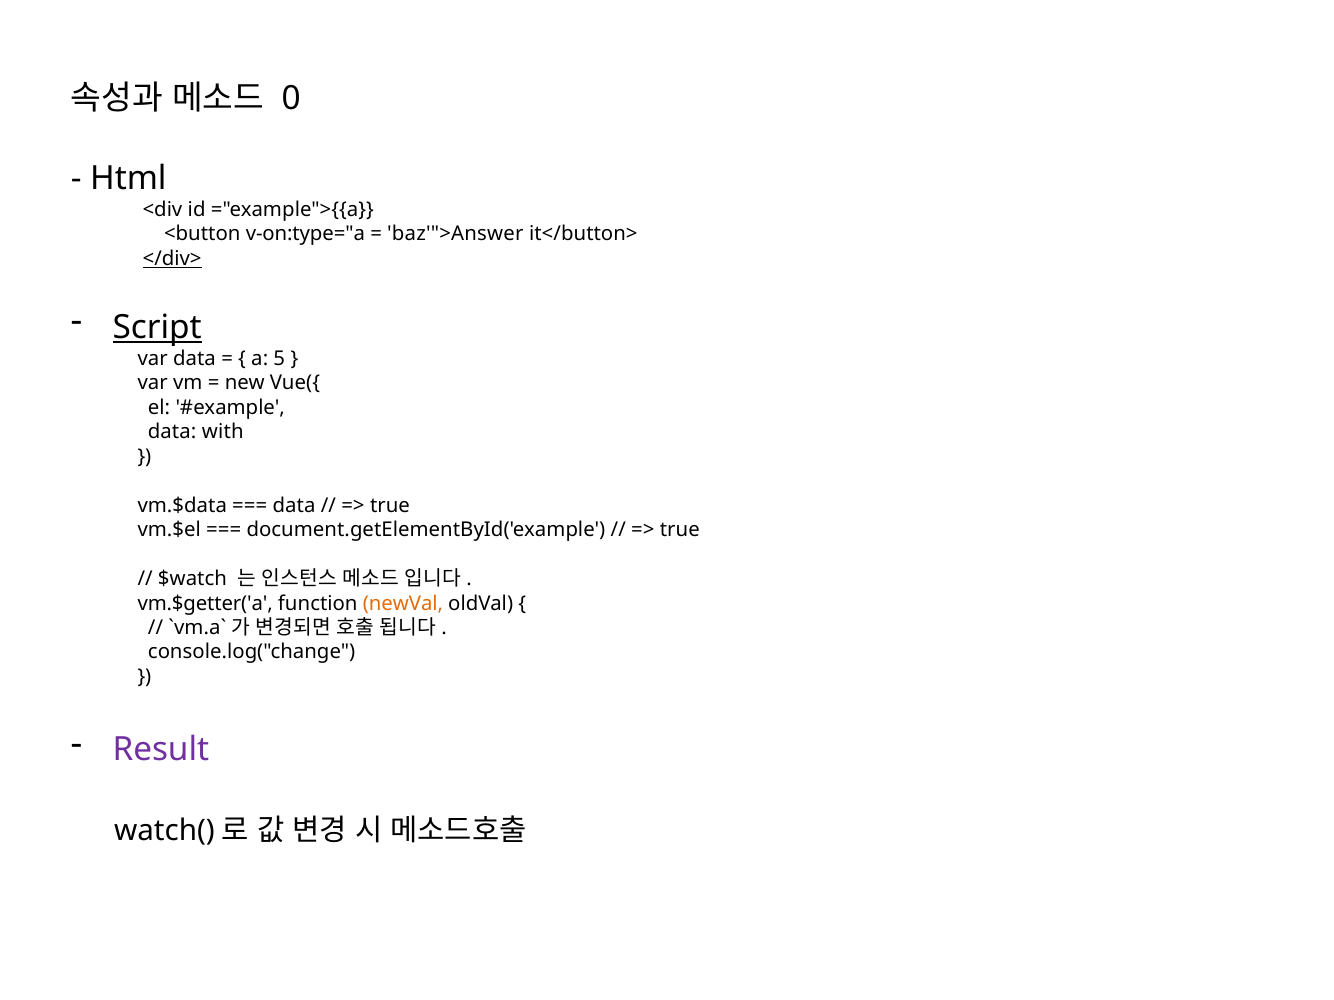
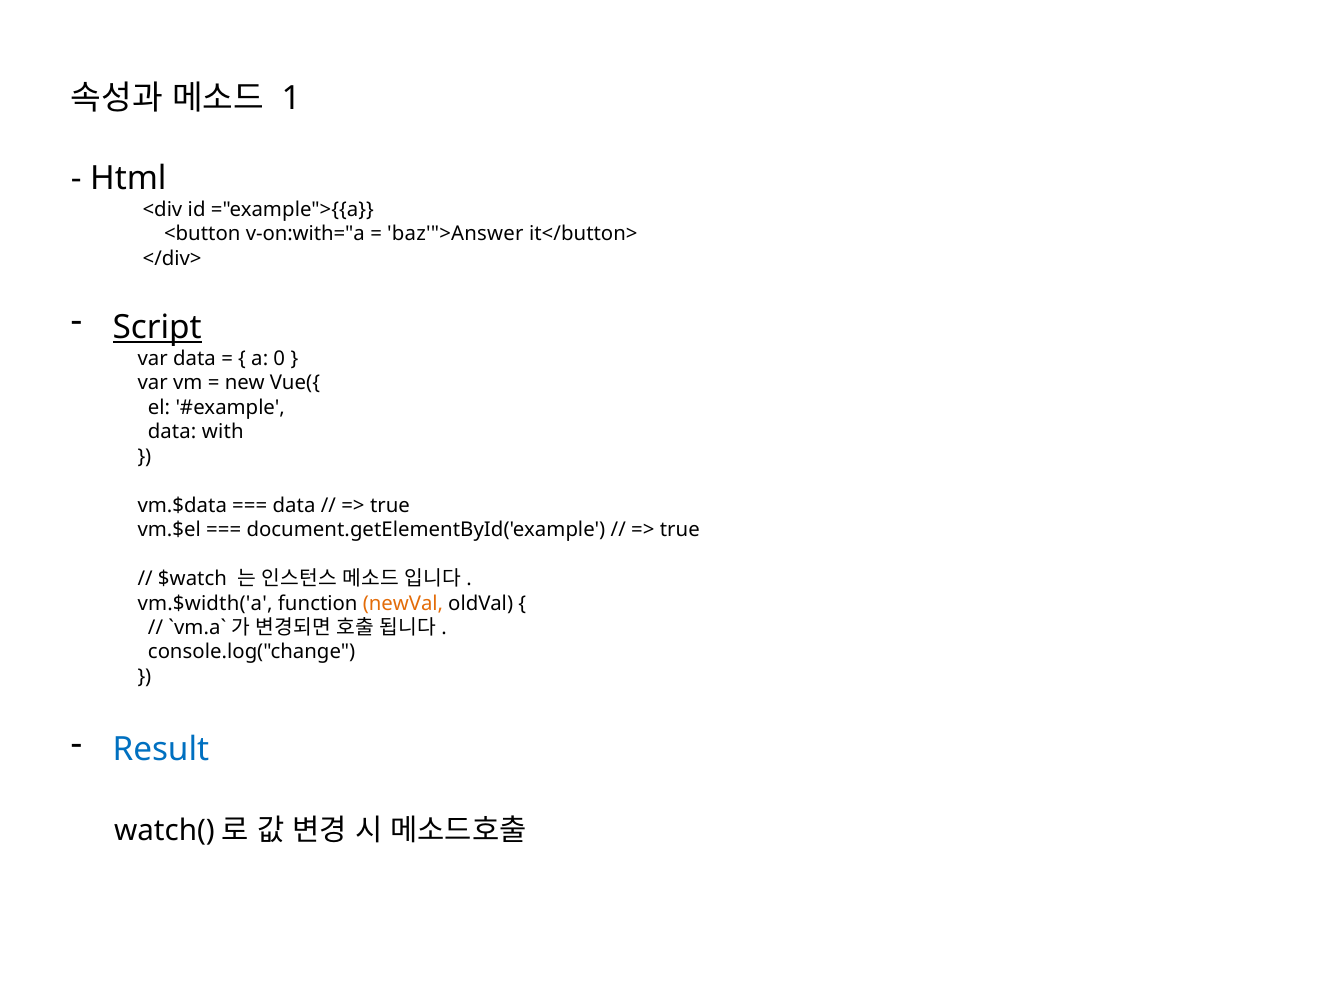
0: 0 -> 1 (291, 98)
v-on:type="a: v-on:type="a -> v-on:with="a (305, 234)
</div> underline: present -> none (172, 259)
5: 5 -> 0 (279, 359)
vm.$getter('a: vm.$getter('a -> vm.$width('a (205, 604)
Result colour: purple -> blue (161, 750)
